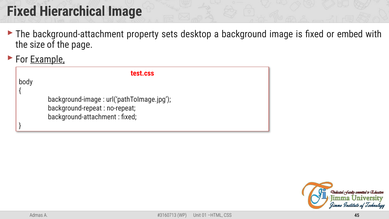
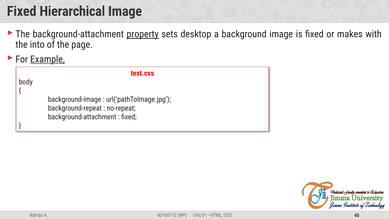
property underline: none -> present (143, 34)
embed: embed -> makes (350, 34)
size: size -> into (37, 45)
